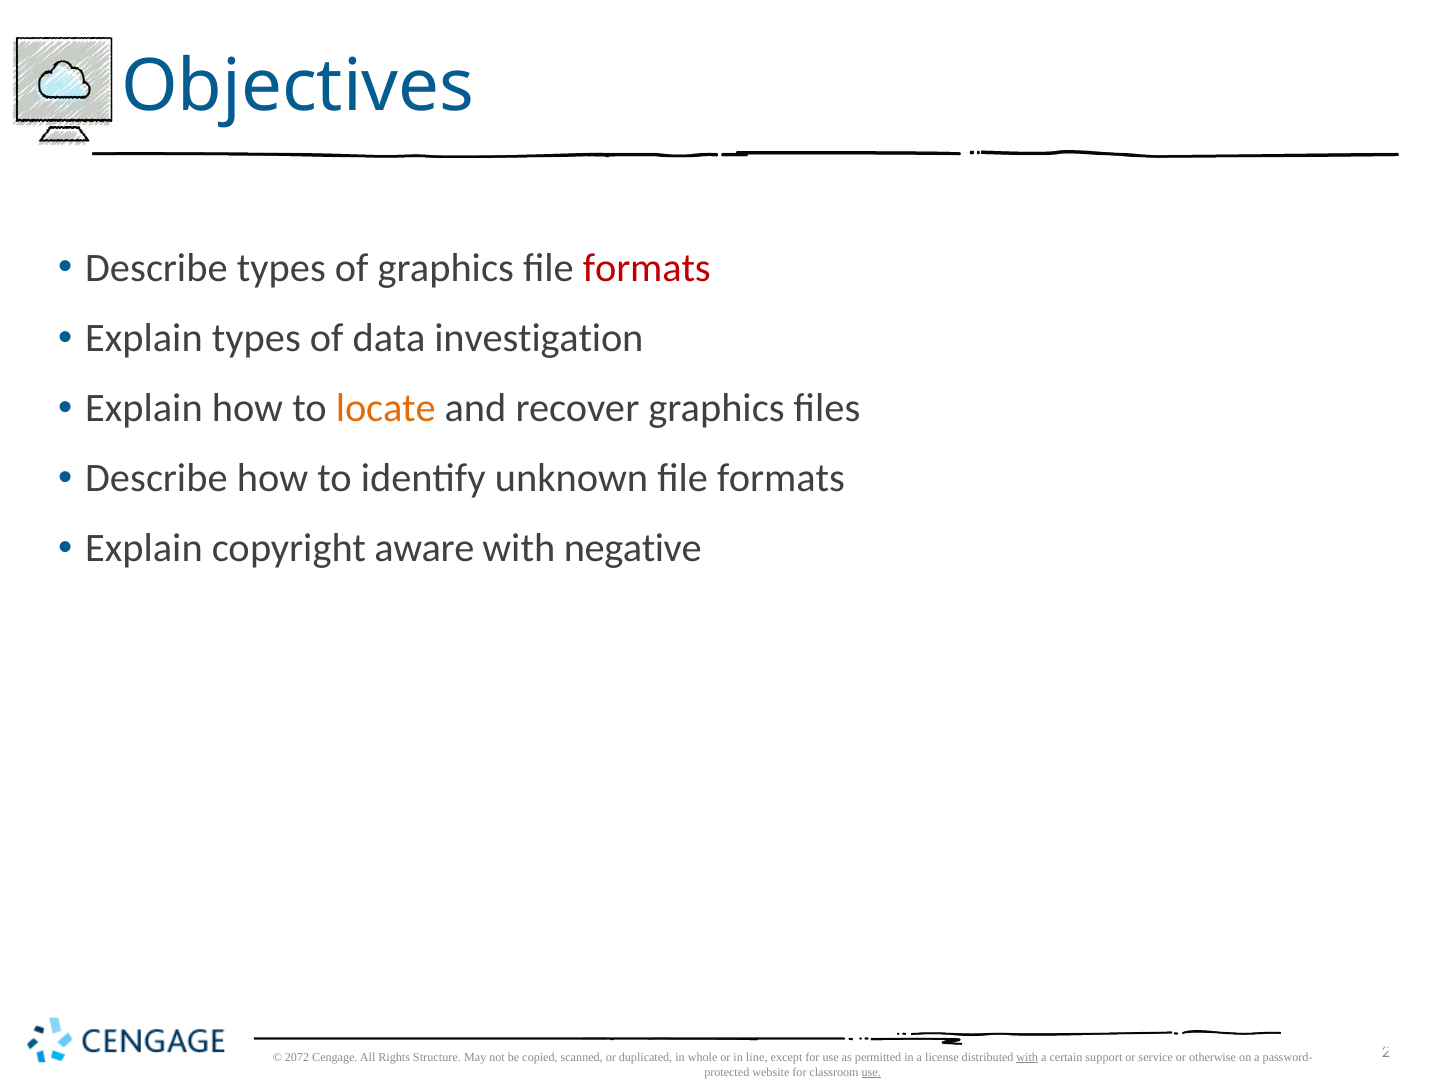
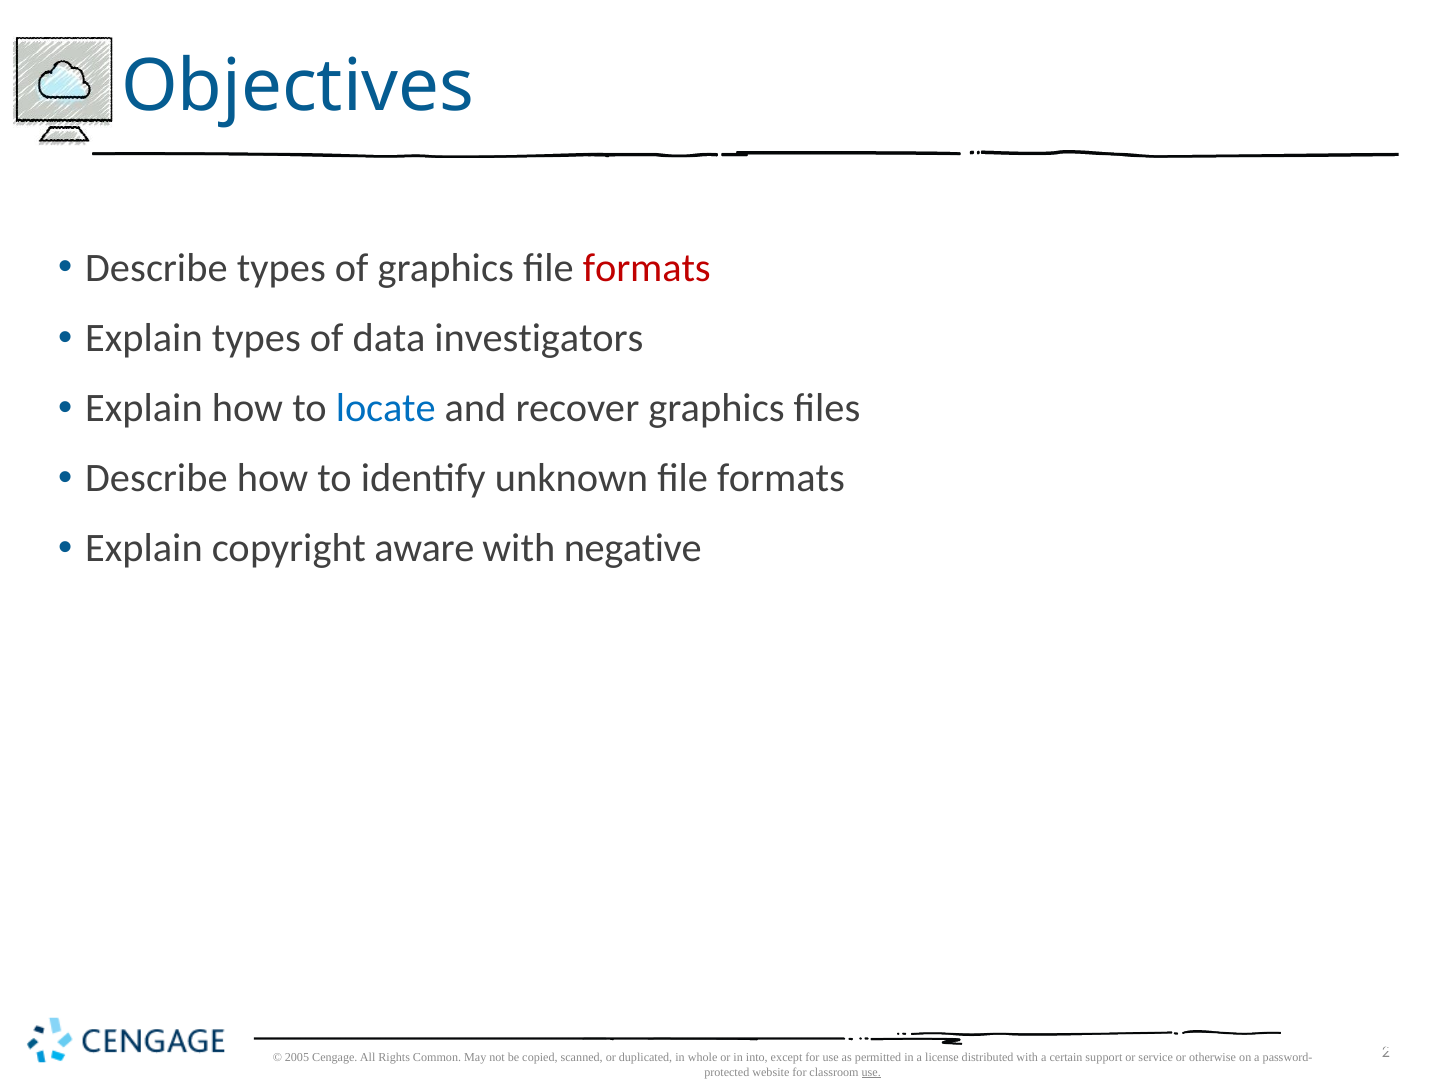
investigation: investigation -> investigators (539, 338)
locate colour: orange -> blue (386, 408)
2072: 2072 -> 2005 (297, 1058)
Structure: Structure -> Common (437, 1058)
line: line -> into (757, 1058)
with underline: present -> none (1027, 1058)
